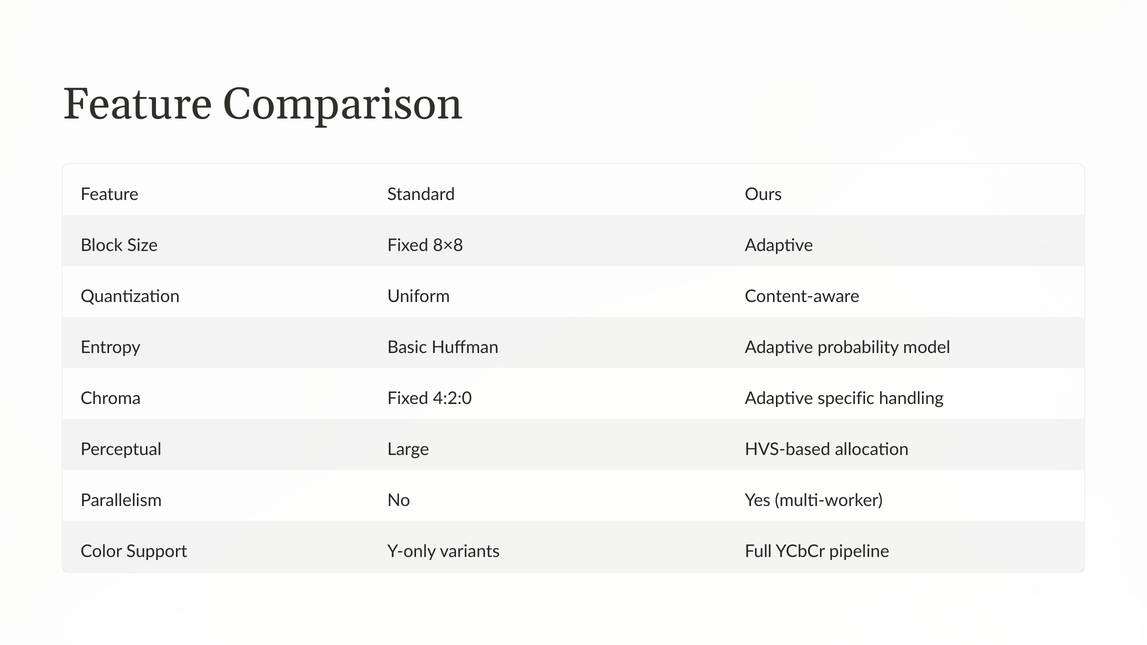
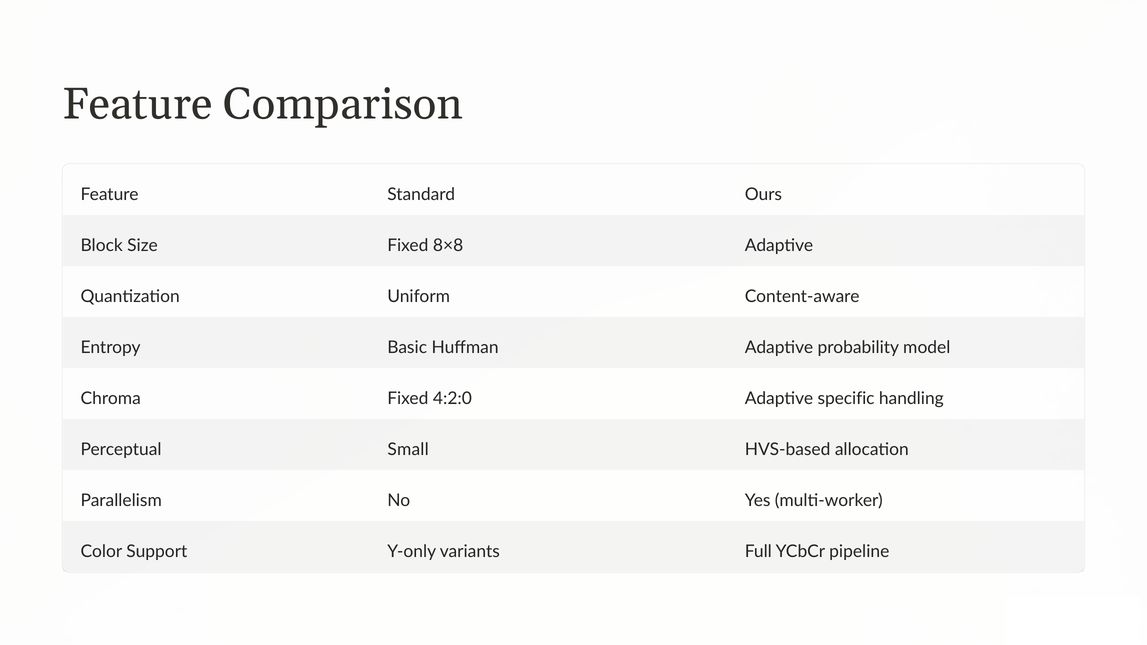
Large: Large -> Small (408, 450)
